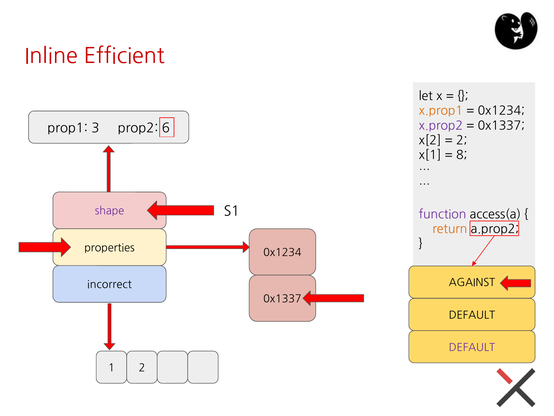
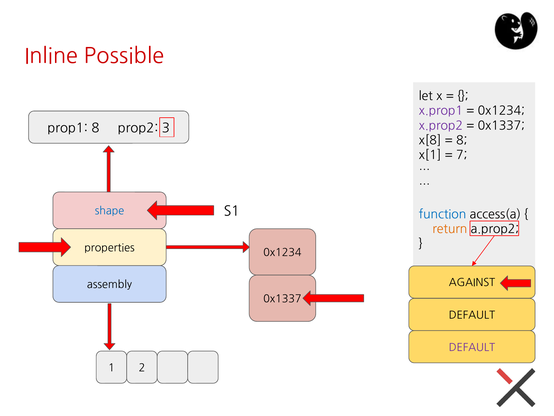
Efficient: Efficient -> Possible (124, 56)
x.prop1 colour: orange -> purple (441, 111)
prop1 3: 3 -> 8 (95, 128)
6: 6 -> 3 (166, 128)
x[2: x[2 -> x[8 (430, 140)
2: 2 -> 8 (462, 140)
8: 8 -> 7 (462, 155)
shape colour: purple -> blue (110, 211)
function colour: purple -> blue (442, 214)
incorrect: incorrect -> assembly (109, 284)
